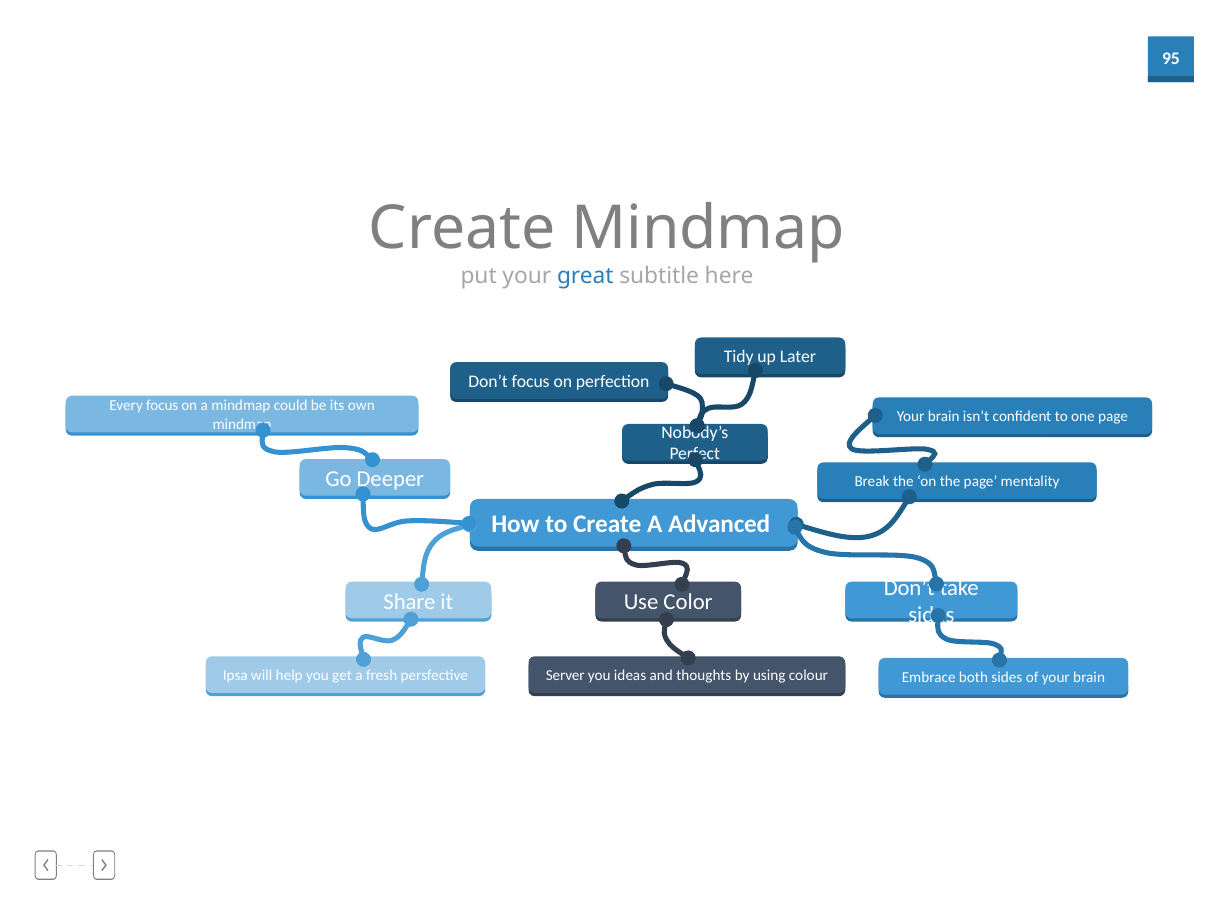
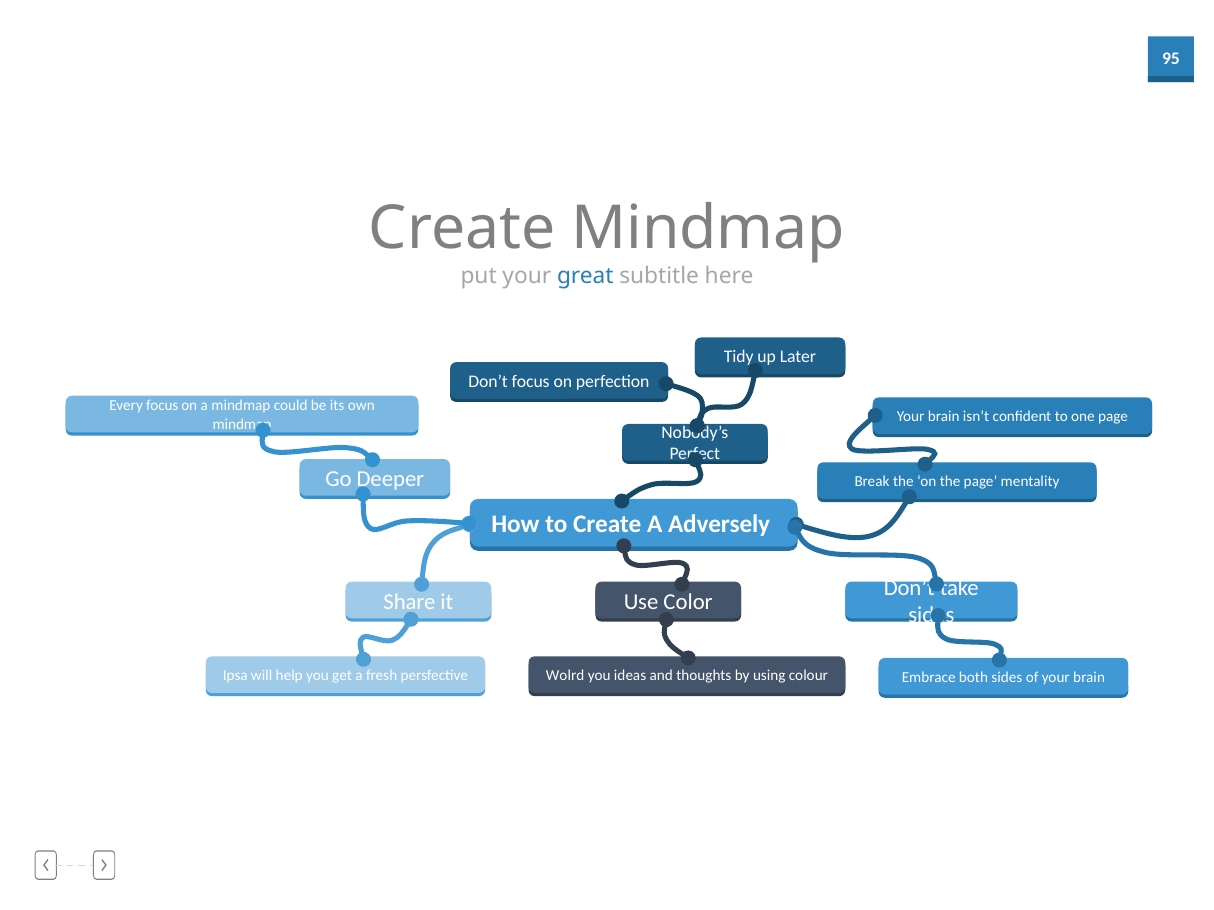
Advanced: Advanced -> Adversely (719, 525)
Server: Server -> Wolrd (565, 676)
